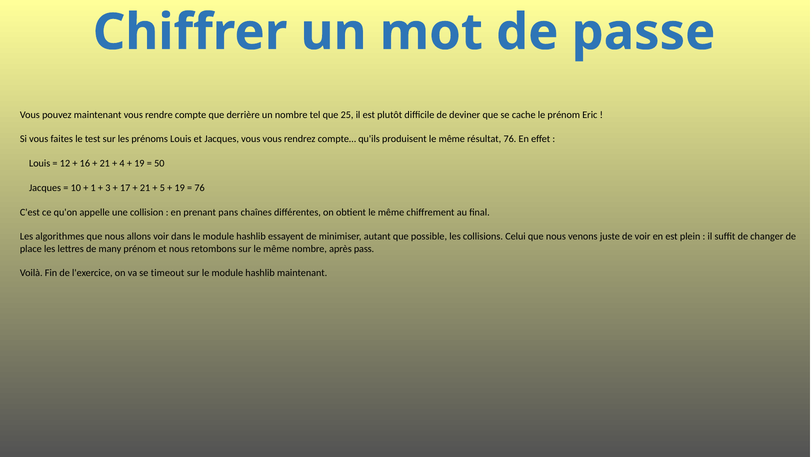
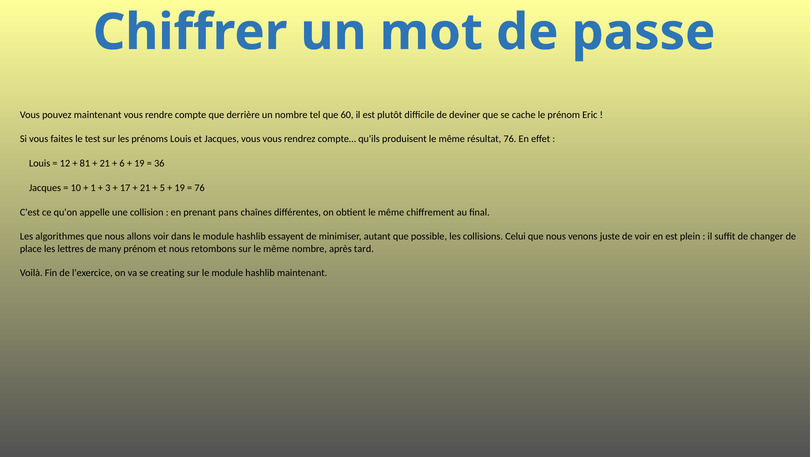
25: 25 -> 60 (347, 115)
16: 16 -> 81 (85, 163)
4: 4 -> 6 (122, 163)
50: 50 -> 36 (159, 163)
pass: pass -> tard (364, 249)
timeout: timeout -> creating (168, 273)
